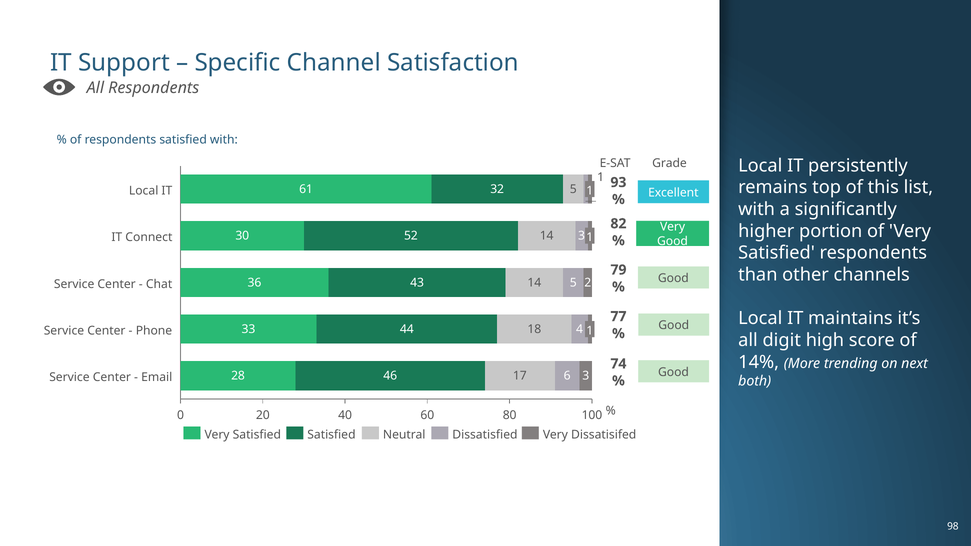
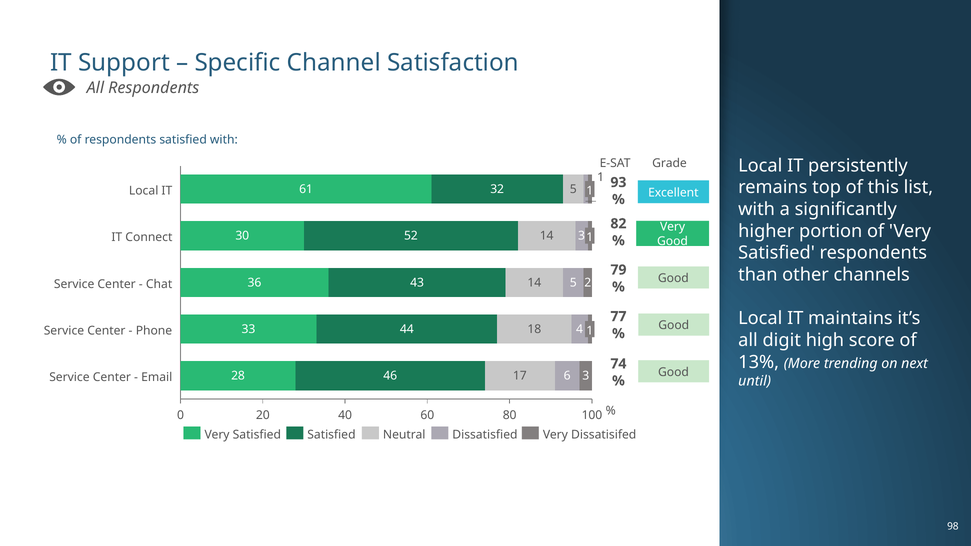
14%: 14% -> 13% (759, 362)
both: both -> until (755, 381)
